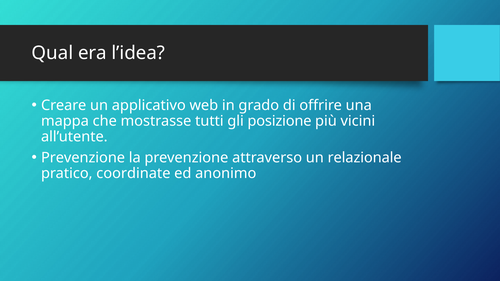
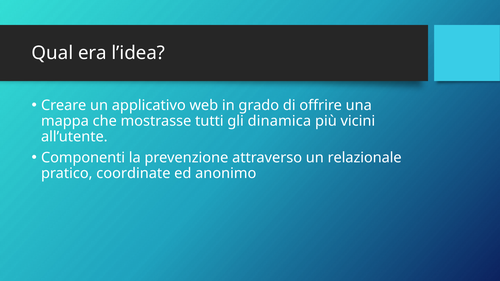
posizione: posizione -> dinamica (279, 121)
Prevenzione: Prevenzione -> Componenti (83, 158)
